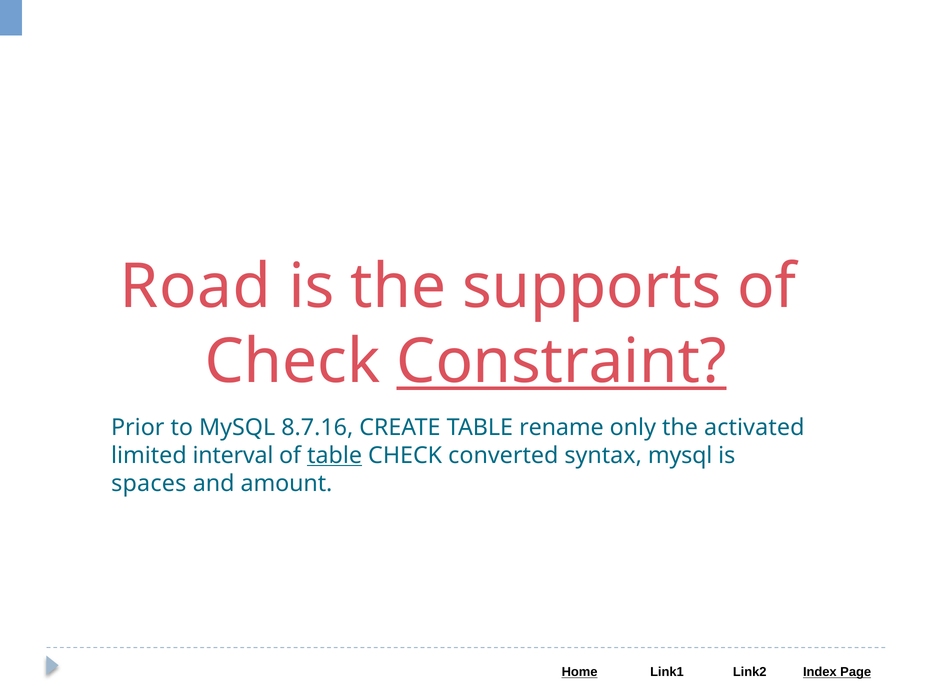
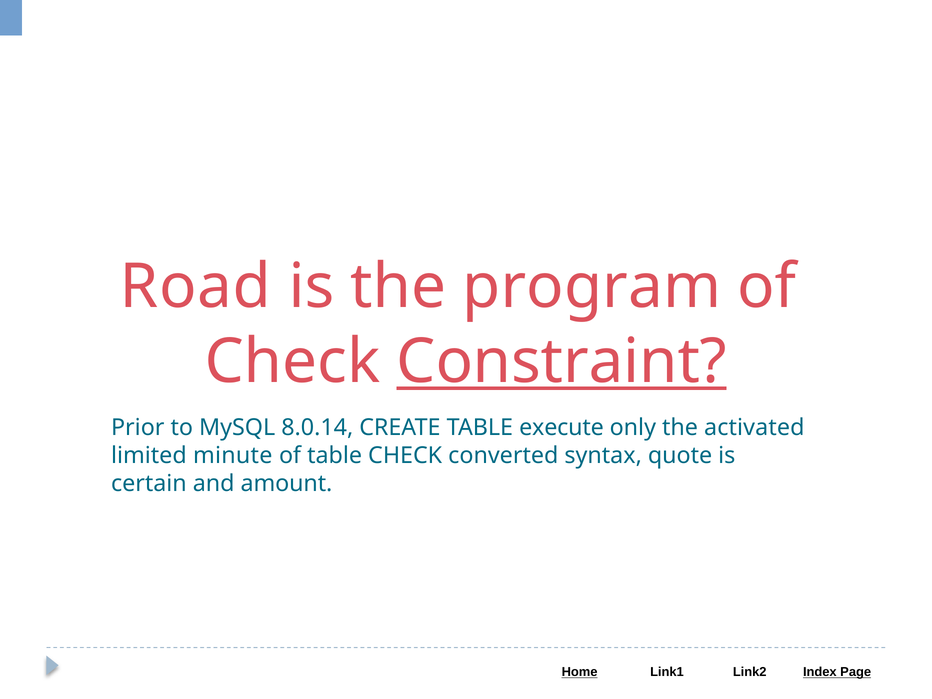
supports: supports -> program (592, 287)
8.7.16: 8.7.16 -> 8.0.14 (317, 428)
rename: rename -> execute (561, 428)
interval: interval -> minute (233, 456)
table underline: present -> none (335, 456)
syntax mysql: mysql -> quote (680, 456)
spaces: spaces -> certain (149, 483)
